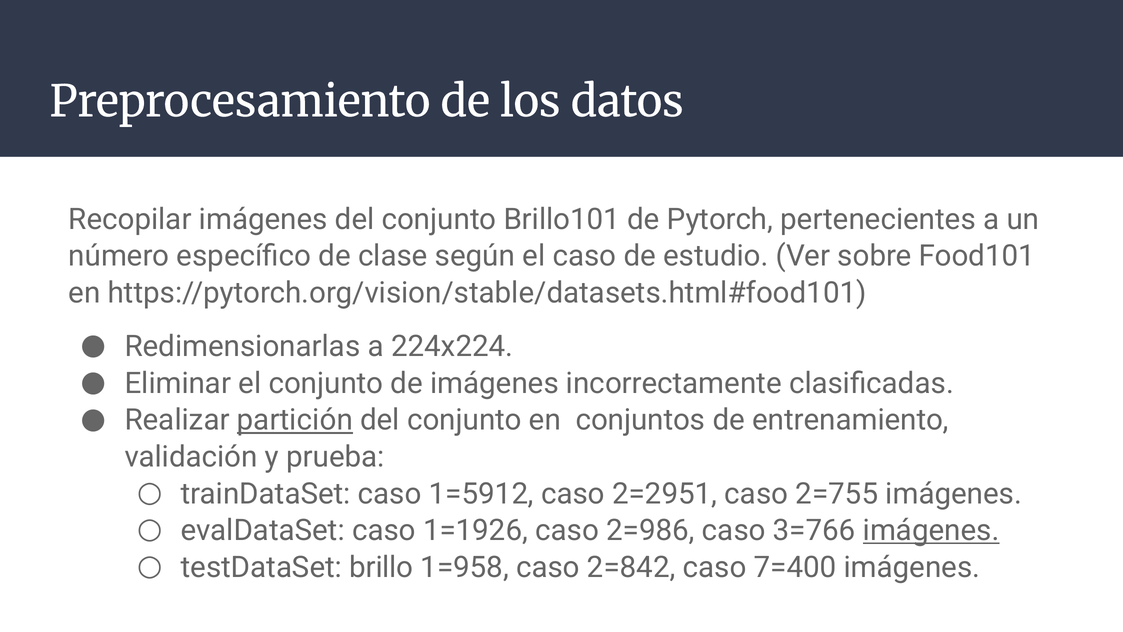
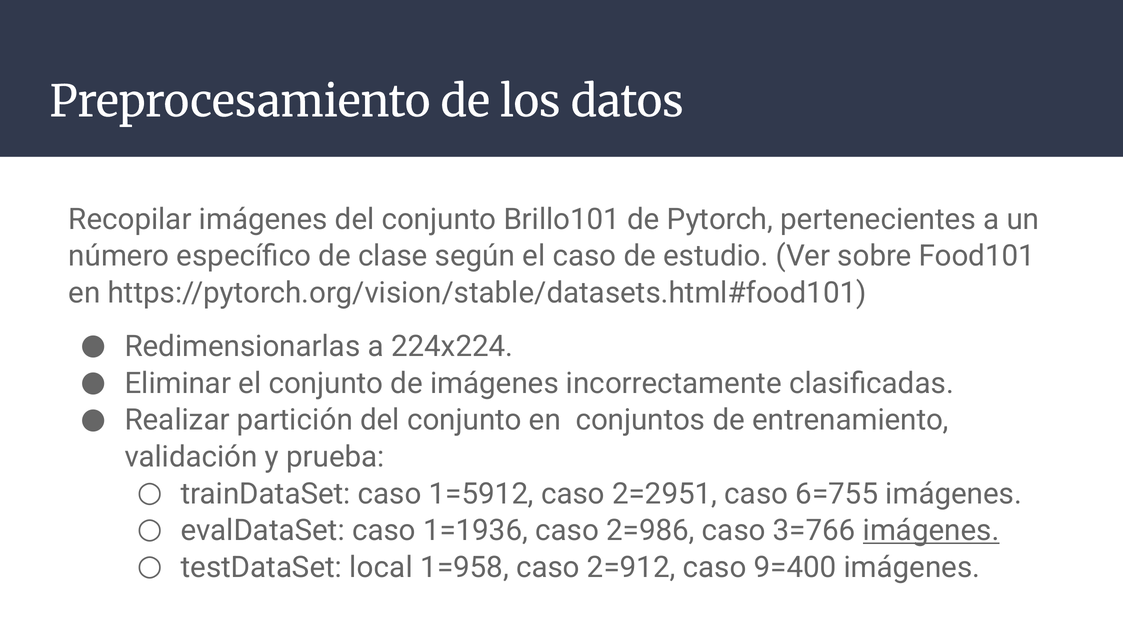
partición underline: present -> none (295, 420)
2=755: 2=755 -> 6=755 (837, 494)
1=1926: 1=1926 -> 1=1936 (476, 530)
brillo: brillo -> local (381, 567)
2=842: 2=842 -> 2=912 (631, 567)
7=400: 7=400 -> 9=400 (795, 567)
